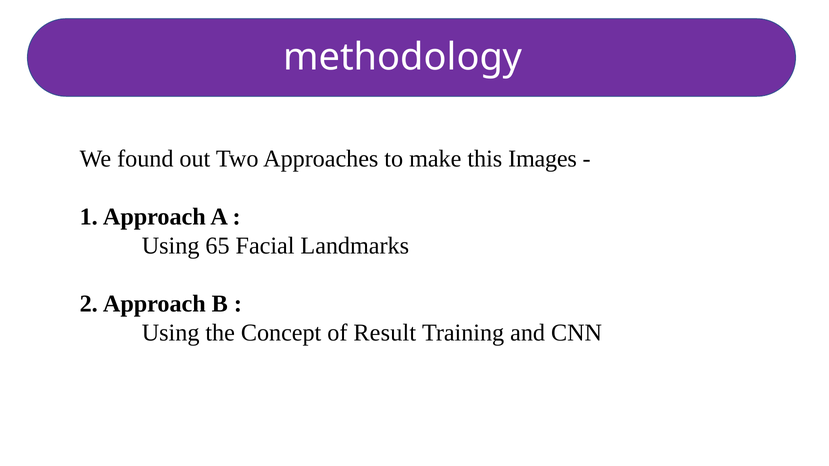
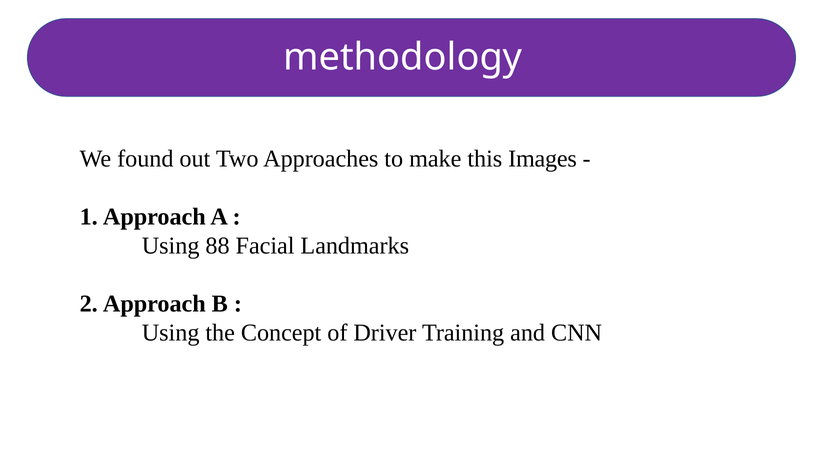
65: 65 -> 88 (218, 246)
Result: Result -> Driver (385, 333)
